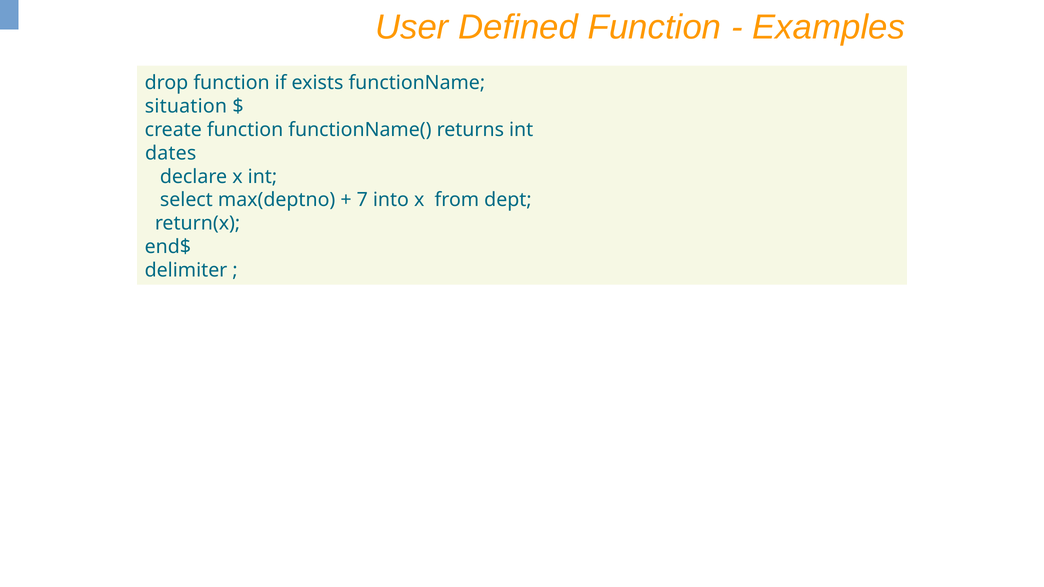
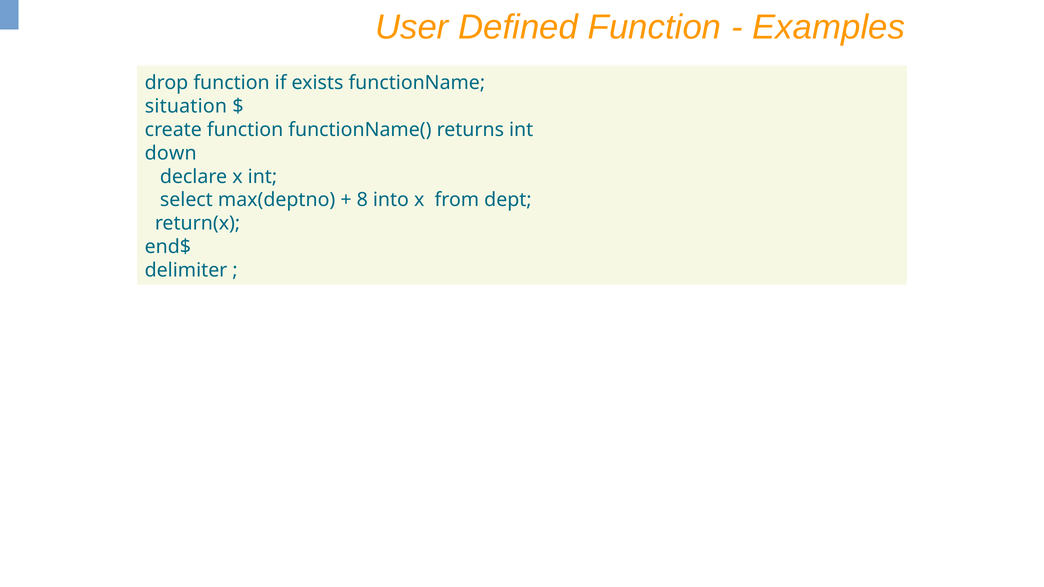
dates: dates -> down (171, 153)
7: 7 -> 8 (362, 200)
